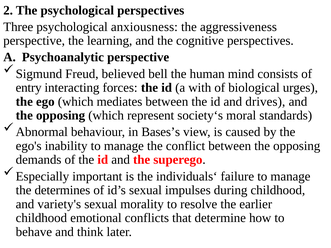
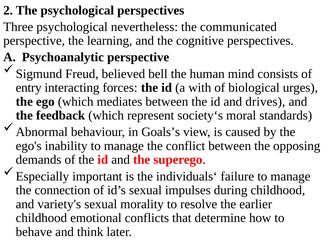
anxiousness: anxiousness -> nevertheless (144, 27)
aggressiveness: aggressiveness -> communicated (238, 27)
opposing: opposing -> feedback (61, 116)
Bases’s: Bases’s -> Goals’s (161, 132)
determines: determines -> connection (62, 190)
